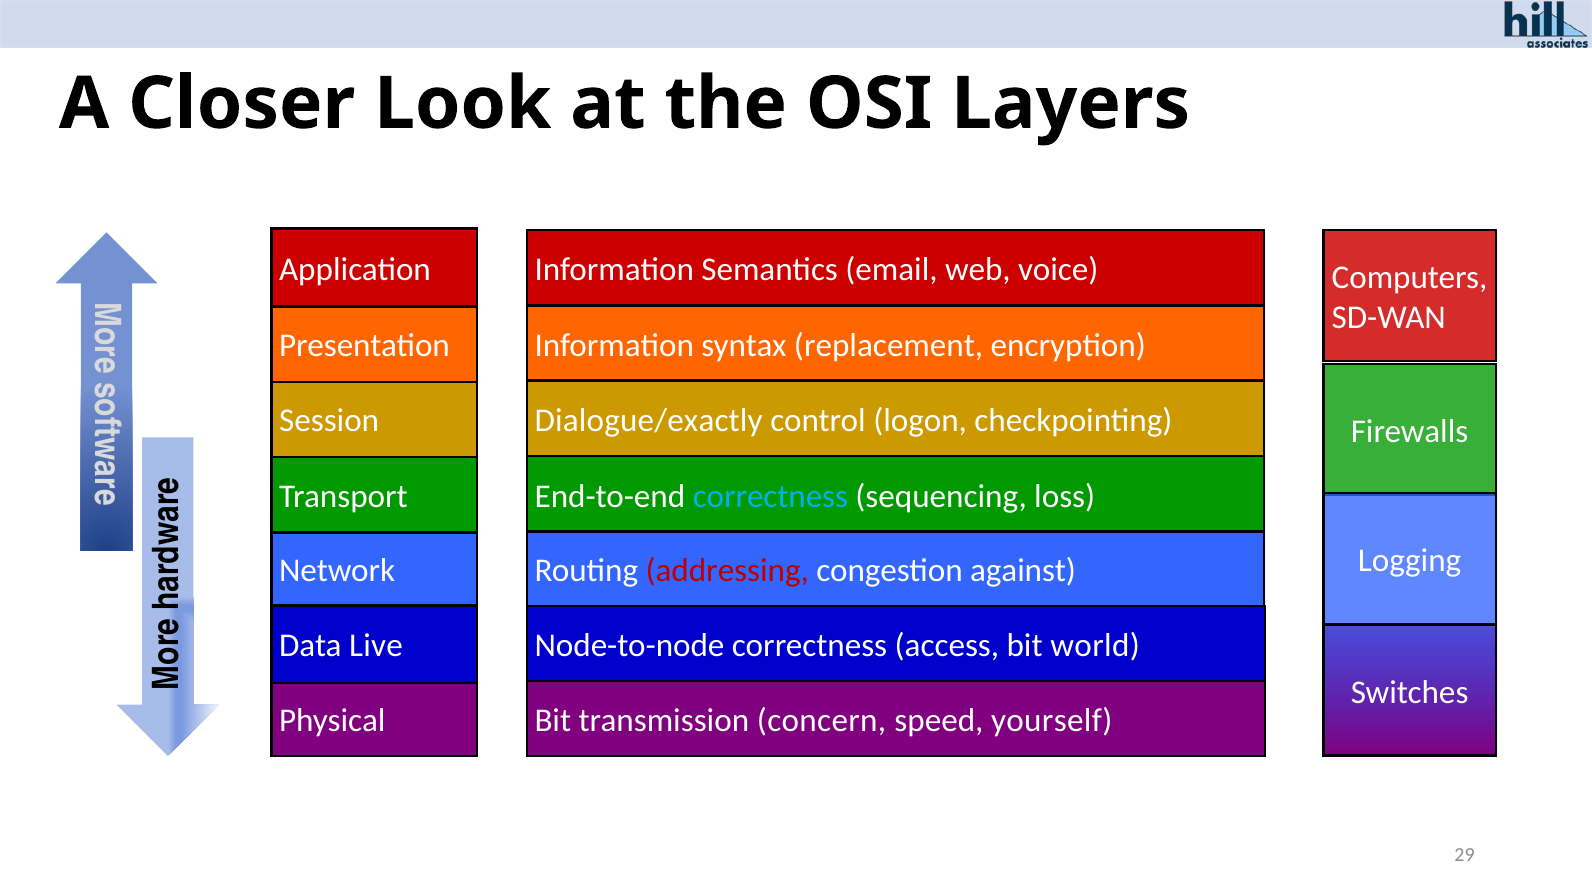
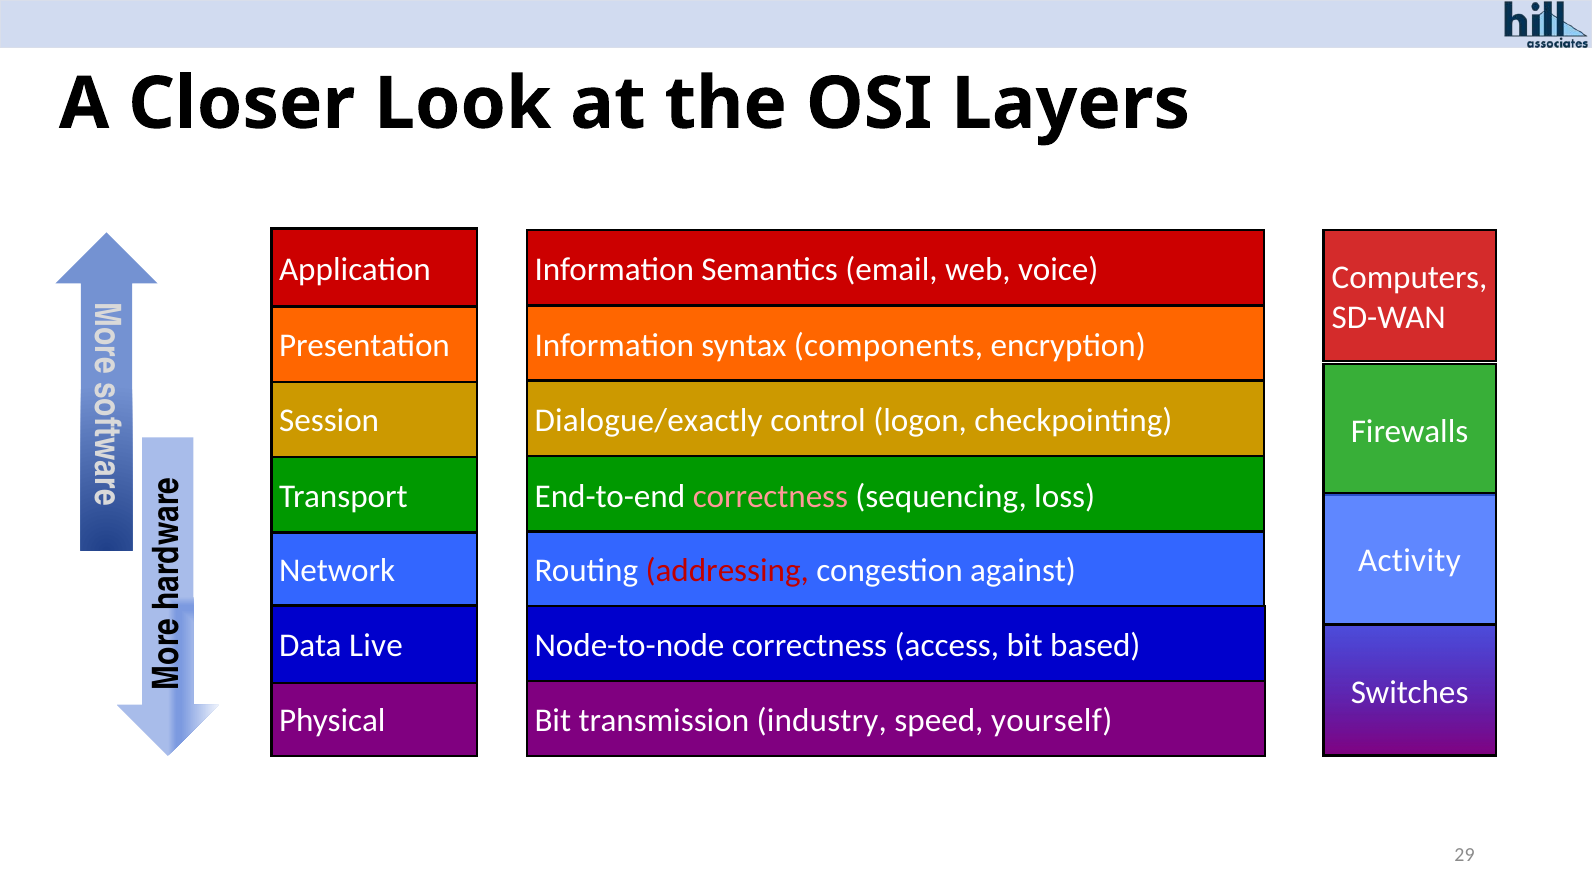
replacement: replacement -> components (888, 345)
correctness colour: light blue -> pink (770, 496)
Logging: Logging -> Activity (1409, 561)
world: world -> based (1095, 646)
concern: concern -> industry (822, 721)
